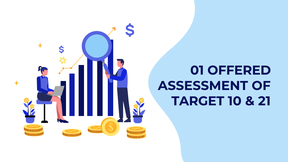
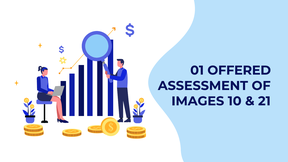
TARGET: TARGET -> IMAGES (198, 101)
